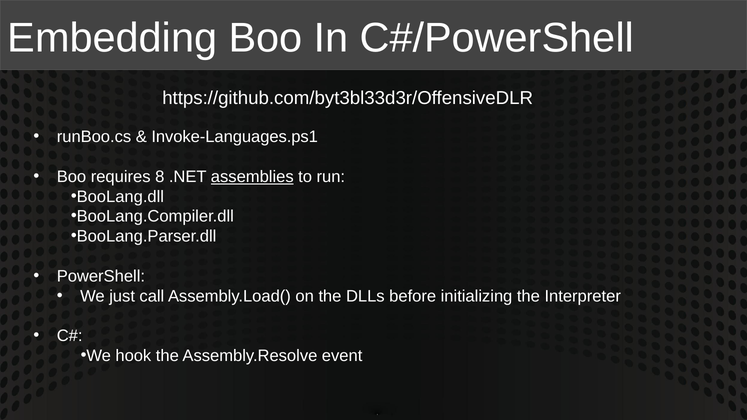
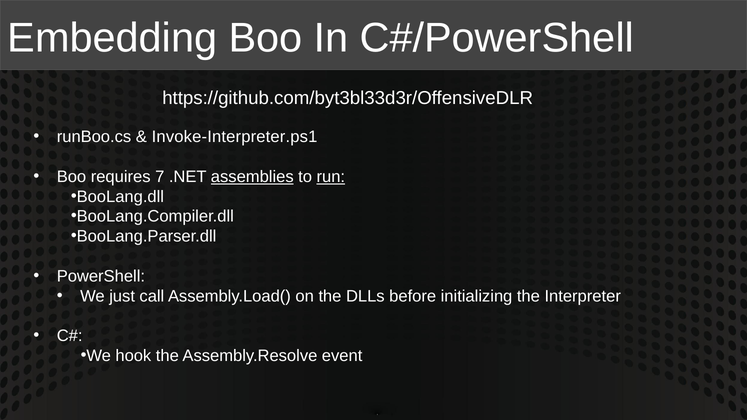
Invoke-Languages.ps1: Invoke-Languages.ps1 -> Invoke-Interpreter.ps1 (235, 137)
8: 8 -> 7 (160, 177)
run underline: none -> present (331, 177)
